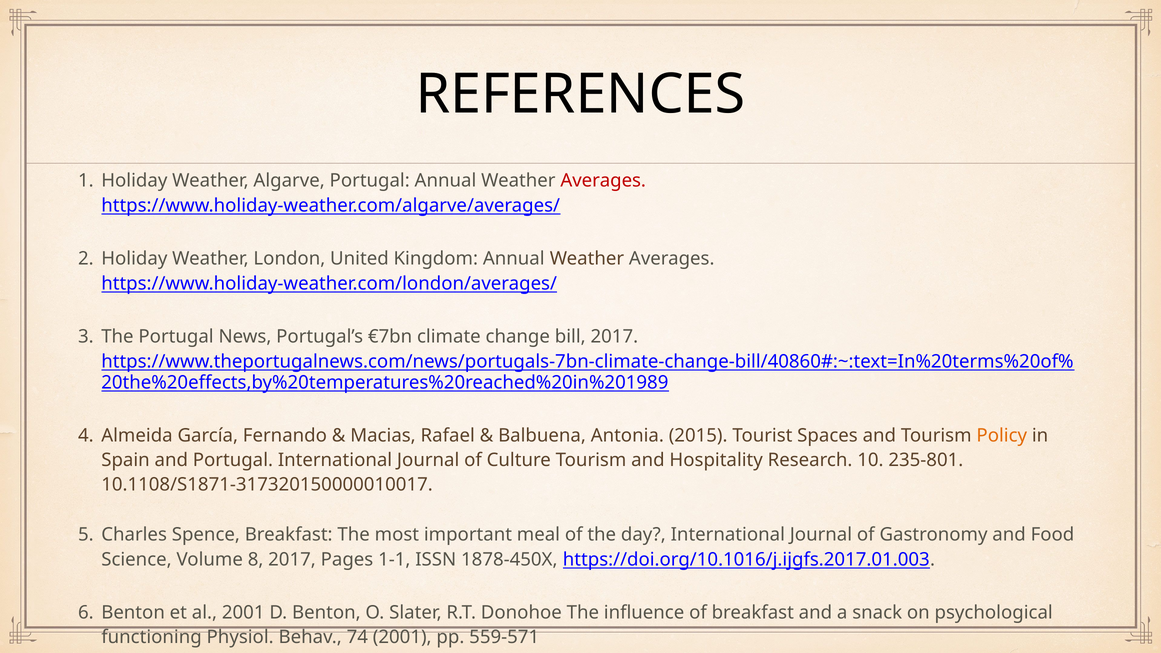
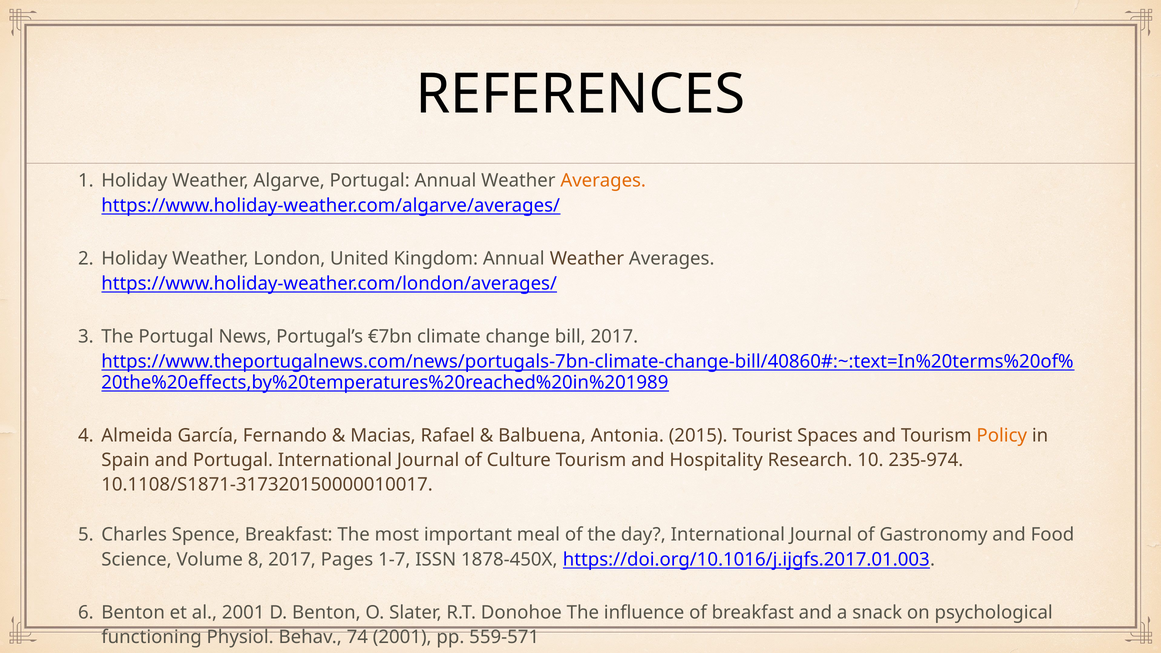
Averages colour: red -> orange (603, 181)
235-801: 235-801 -> 235-974 (926, 460)
1-1: 1-1 -> 1-7 (394, 560)
